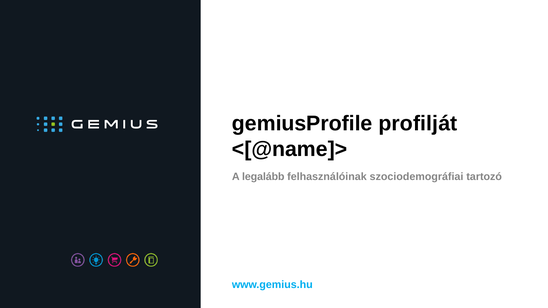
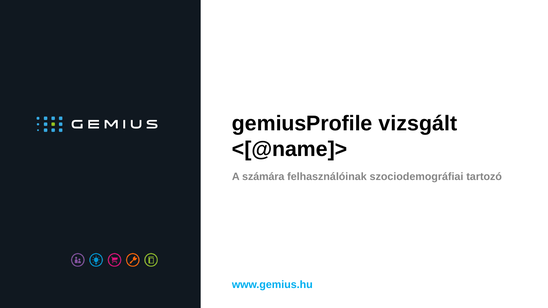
profilját: profilját -> vizsgált (418, 124)
legalább: legalább -> számára (263, 177)
